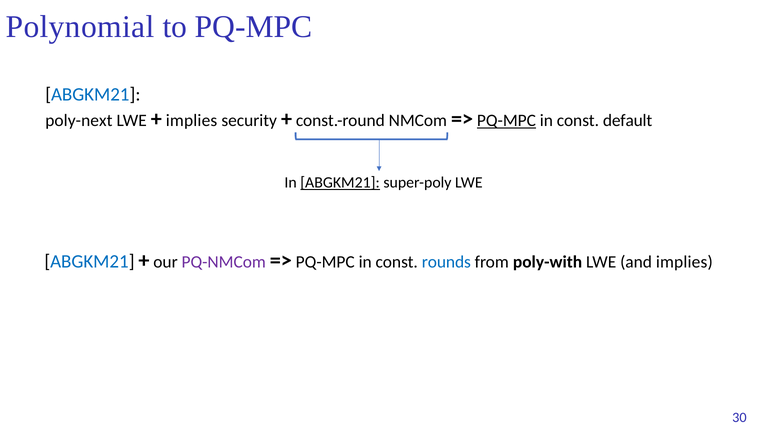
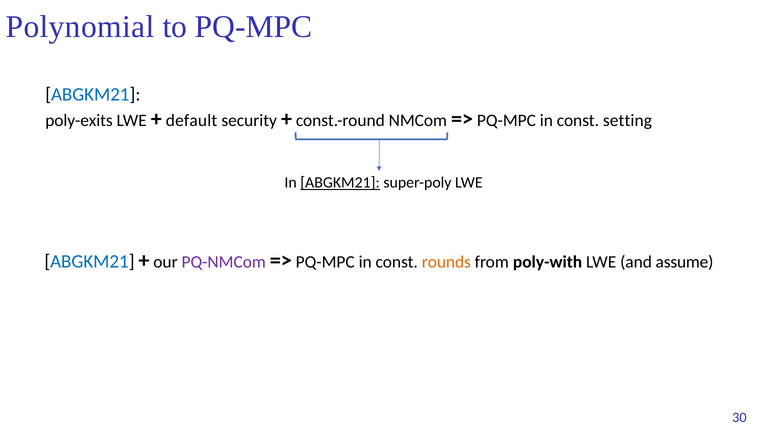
poly-next: poly-next -> poly-exits (79, 121)
implies: implies -> default (192, 121)
PQ-MPC underline: present -> none (506, 121)
default: default -> setting (627, 121)
rounds colour: blue -> orange (446, 262)
and implies: implies -> assume (685, 262)
